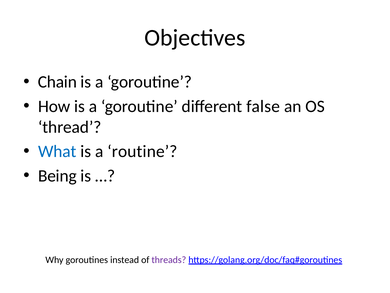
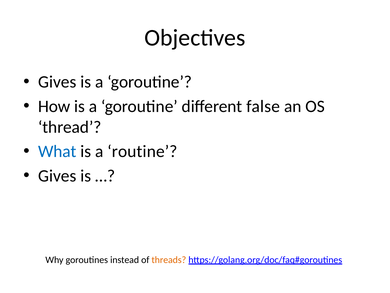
Chain: Chain -> Gives (57, 82)
Being: Being -> Gives (57, 176)
threads colour: purple -> orange (169, 259)
